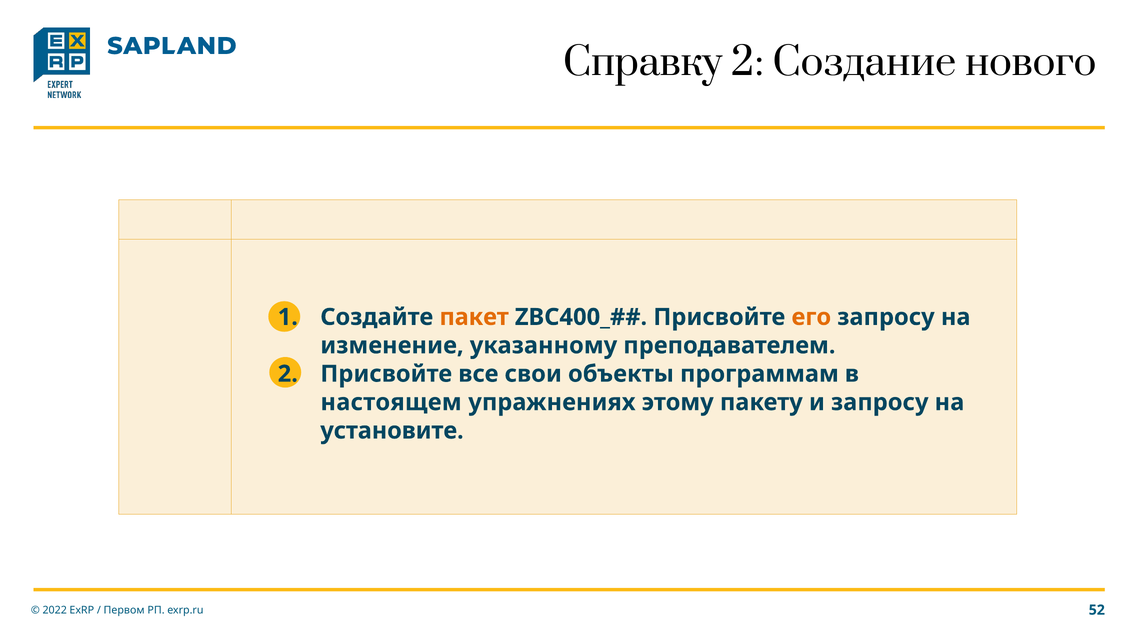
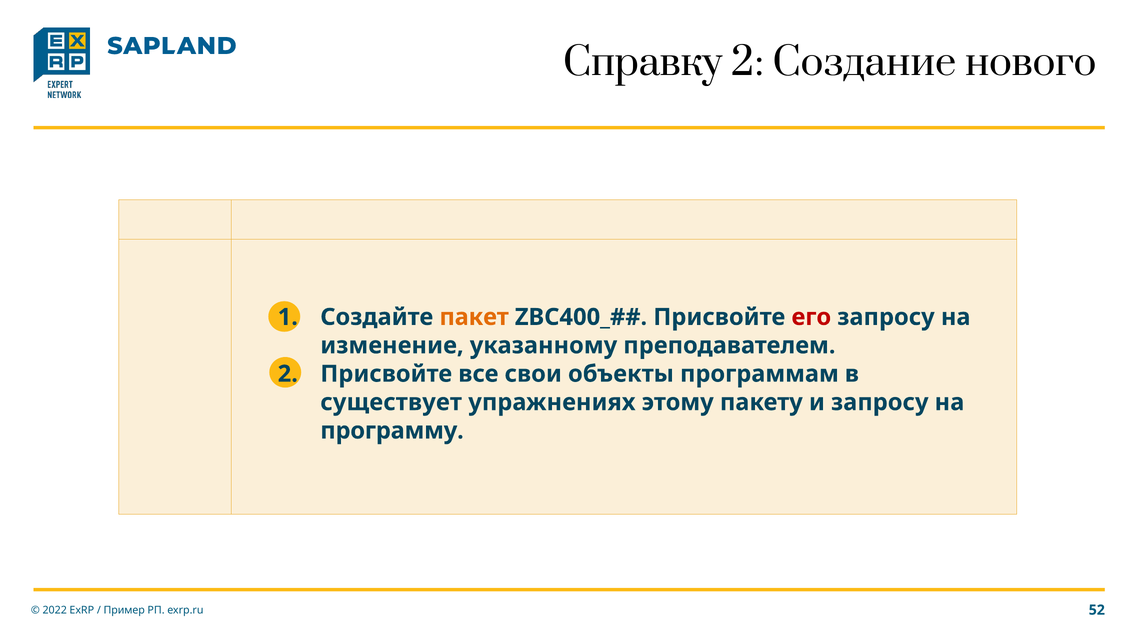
его colour: orange -> red (811, 317)
настоящем: настоящем -> существует (391, 402)
установите: установите -> программу (392, 431)
Первом: Первом -> Пример (124, 610)
